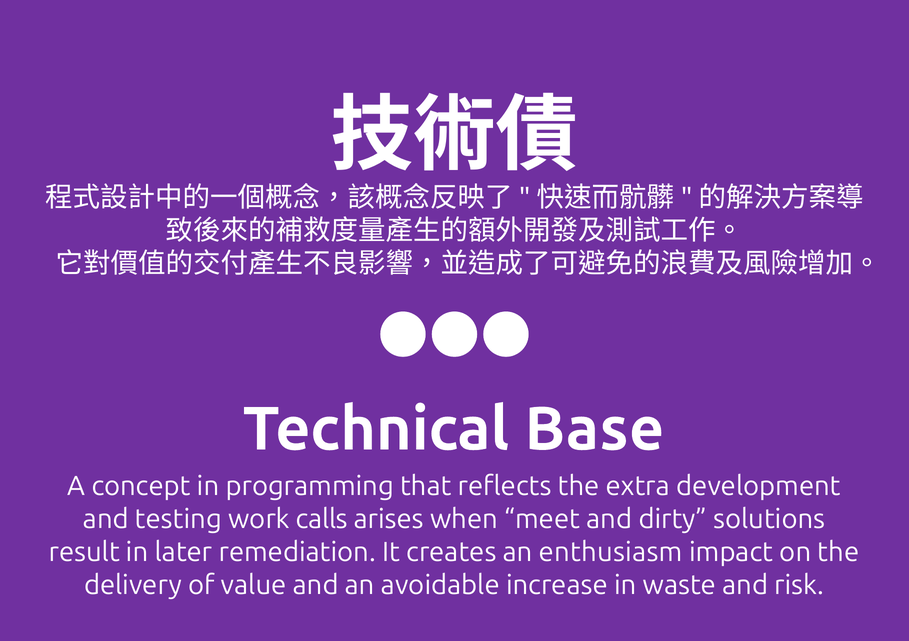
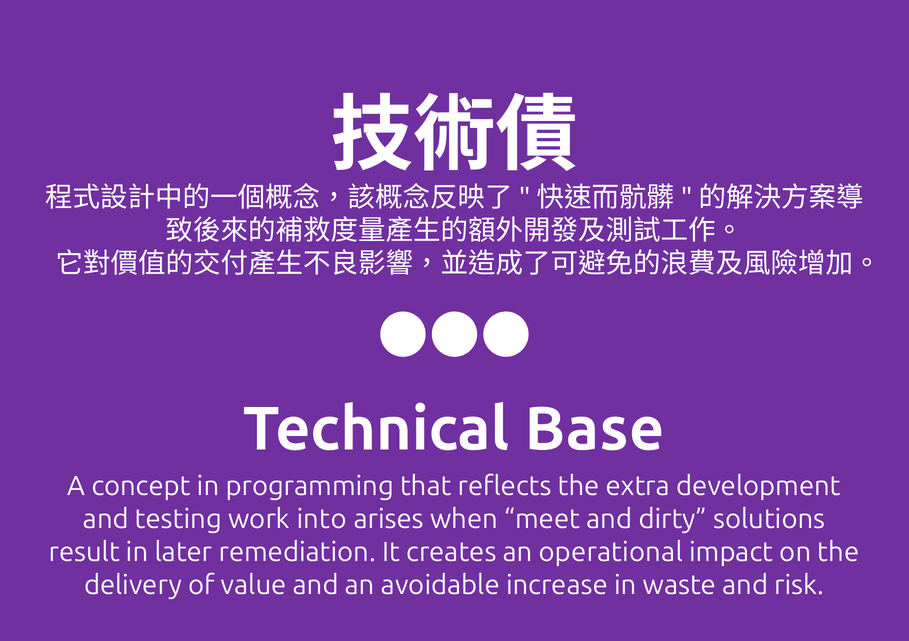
calls: calls -> into (322, 519)
enthusiasm: enthusiasm -> operational (611, 552)
